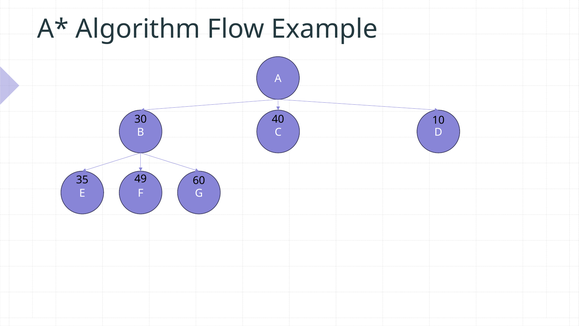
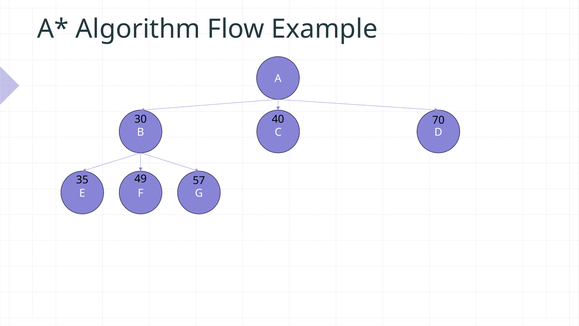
10: 10 -> 70 (438, 120)
60: 60 -> 57 (199, 180)
